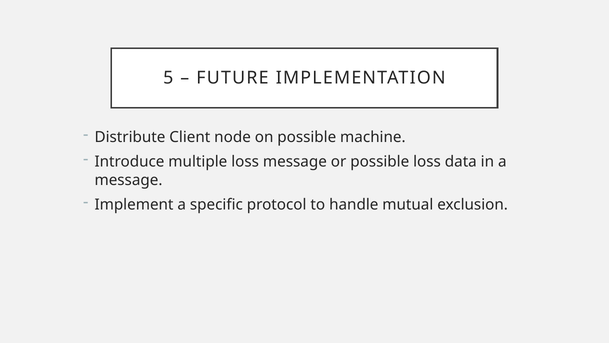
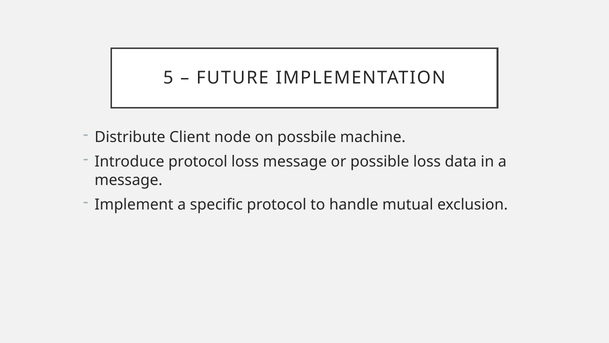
on possible: possible -> possbile (307, 137)
Introduce multiple: multiple -> protocol (198, 162)
